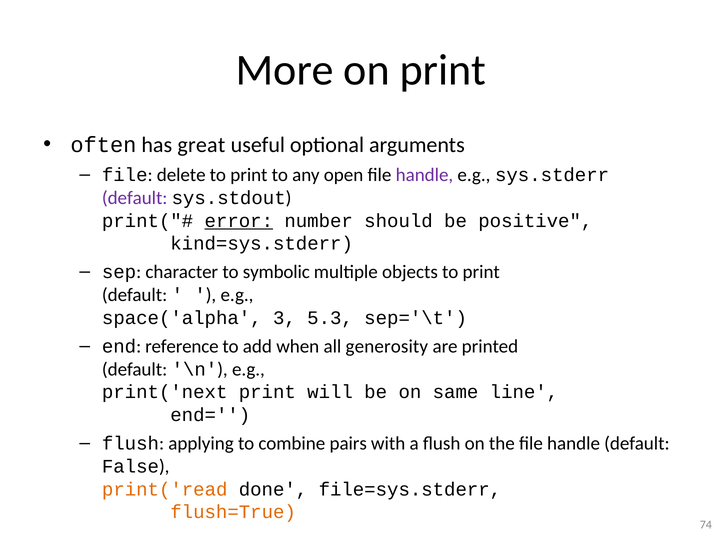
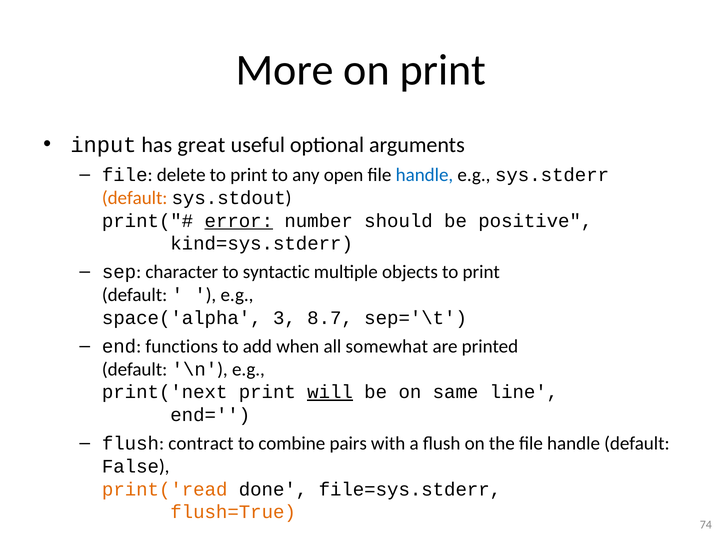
often: often -> input (103, 145)
handle colour: purple -> blue (424, 175)
default colour: purple -> orange (135, 198)
symbolic: symbolic -> syntactic (276, 272)
5.3: 5.3 -> 8.7 (330, 318)
reference: reference -> functions (182, 346)
generosity: generosity -> somewhat (387, 346)
will underline: none -> present (330, 392)
applying: applying -> contract (201, 443)
